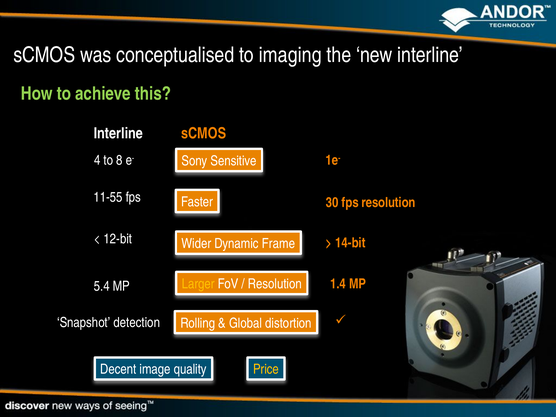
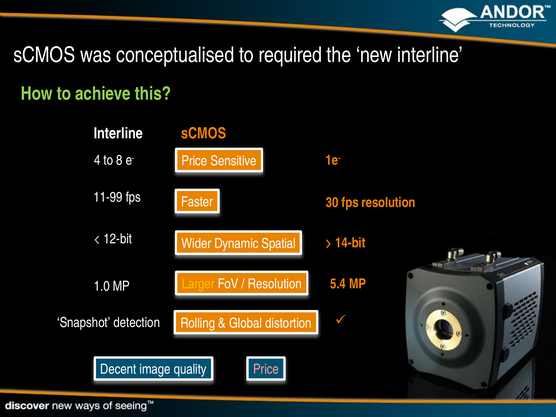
imaging: imaging -> required (290, 55)
Sony: Sony -> Price (194, 161)
11-55: 11-55 -> 11-99 (108, 197)
Frame: Frame -> Spatial (279, 244)
1.4: 1.4 -> 5.4 (338, 284)
5.4: 5.4 -> 1.0 (102, 286)
Price colour: yellow -> pink (266, 369)
